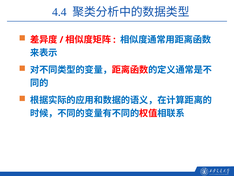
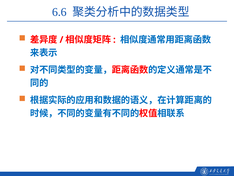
4.4: 4.4 -> 6.6 (59, 12)
